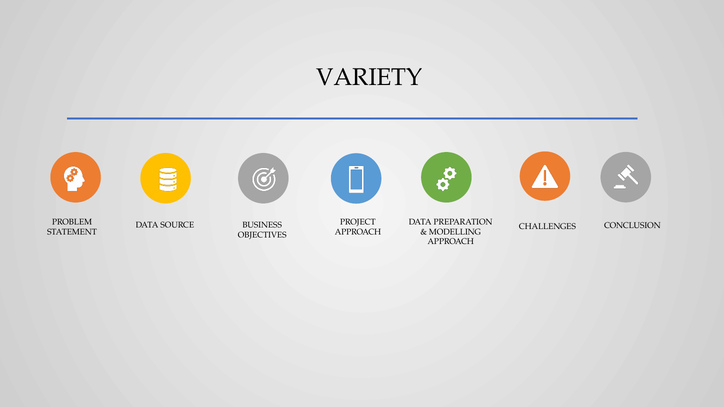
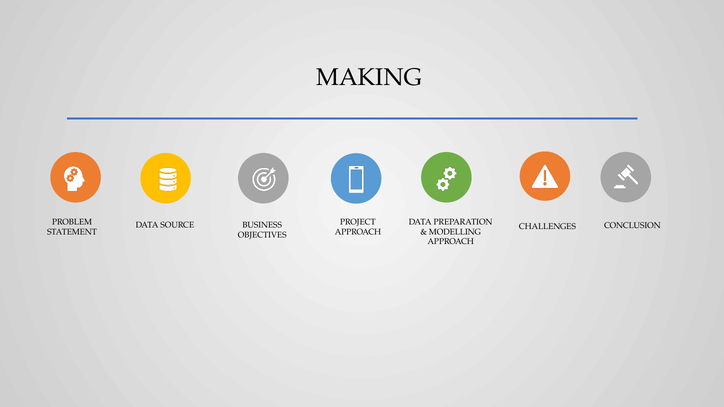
VARIETY: VARIETY -> MAKING (369, 77)
